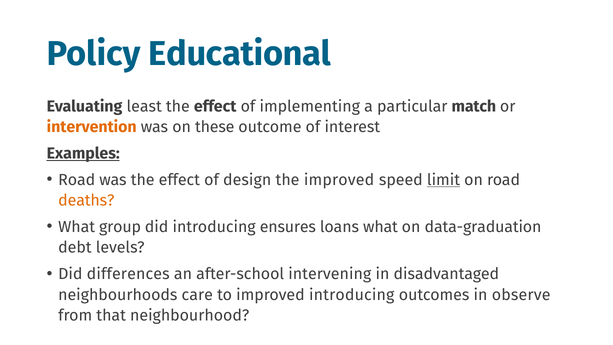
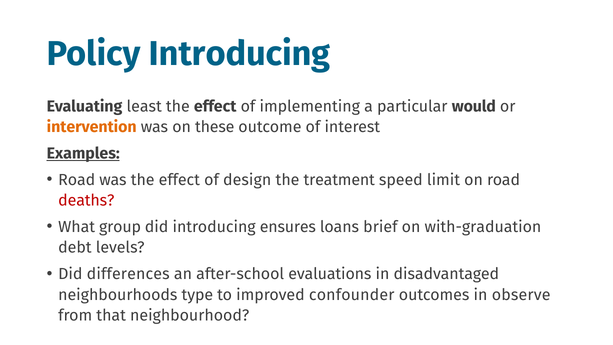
Policy Educational: Educational -> Introducing (240, 54)
match: match -> would (474, 106)
the improved: improved -> treatment (339, 180)
limit underline: present -> none (443, 180)
deaths colour: orange -> red (86, 200)
loans what: what -> brief (380, 227)
data-graduation: data-graduation -> with-graduation (483, 227)
intervening: intervening -> evaluations (330, 274)
care: care -> type (197, 295)
improved introducing: introducing -> confounder (352, 295)
